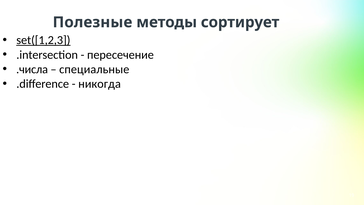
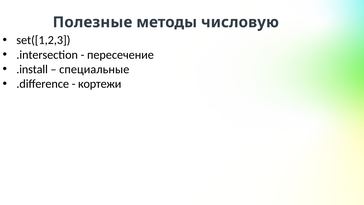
сортирует: сортирует -> числовую (240, 22)
set([1,2,3 underline: present -> none (43, 40)
.числа: .числа -> .install (32, 69)
никогда: никогда -> кортежи (100, 84)
